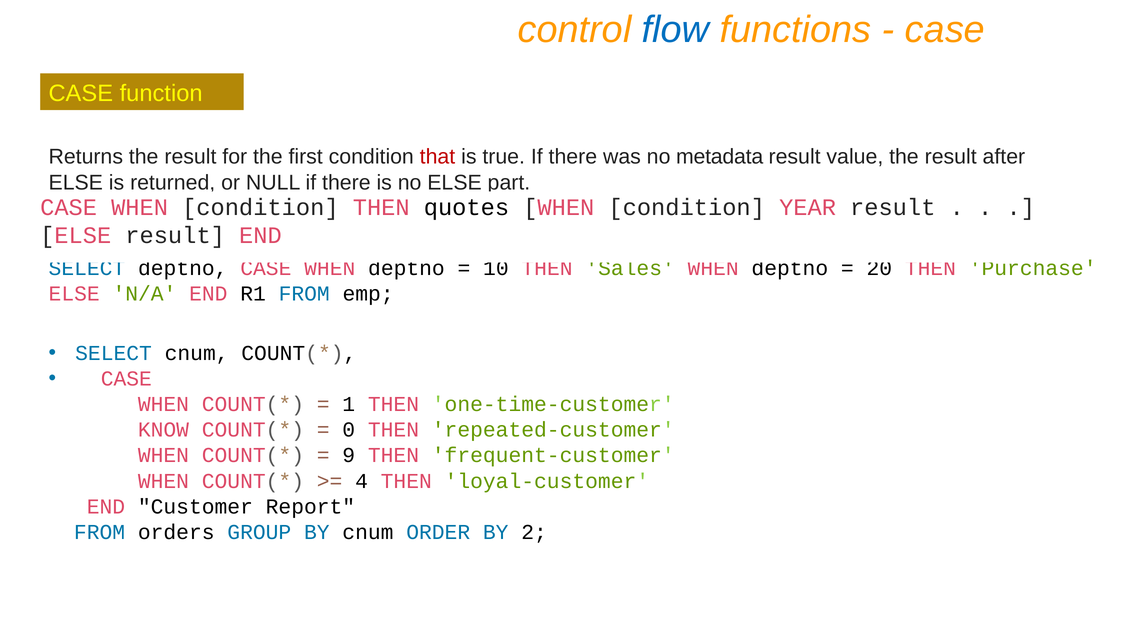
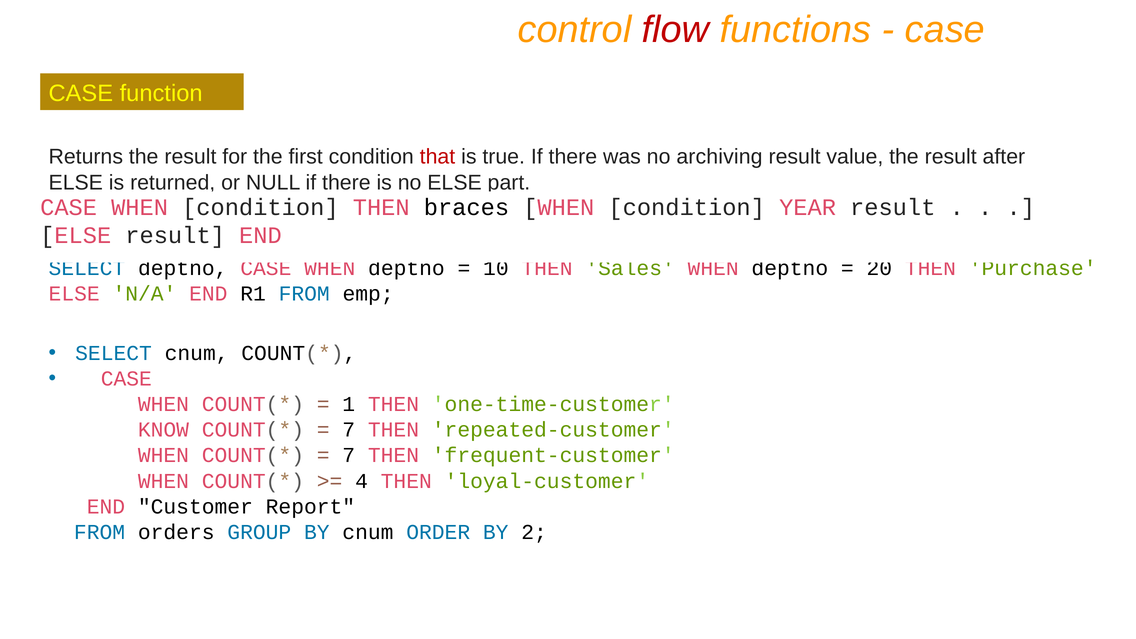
flow colour: blue -> red (676, 30)
metadata: metadata -> archiving (719, 157)
quotes: quotes -> braces (466, 207)
0: 0 -> 7 (349, 430)
9: 9 -> 7 (349, 455)
